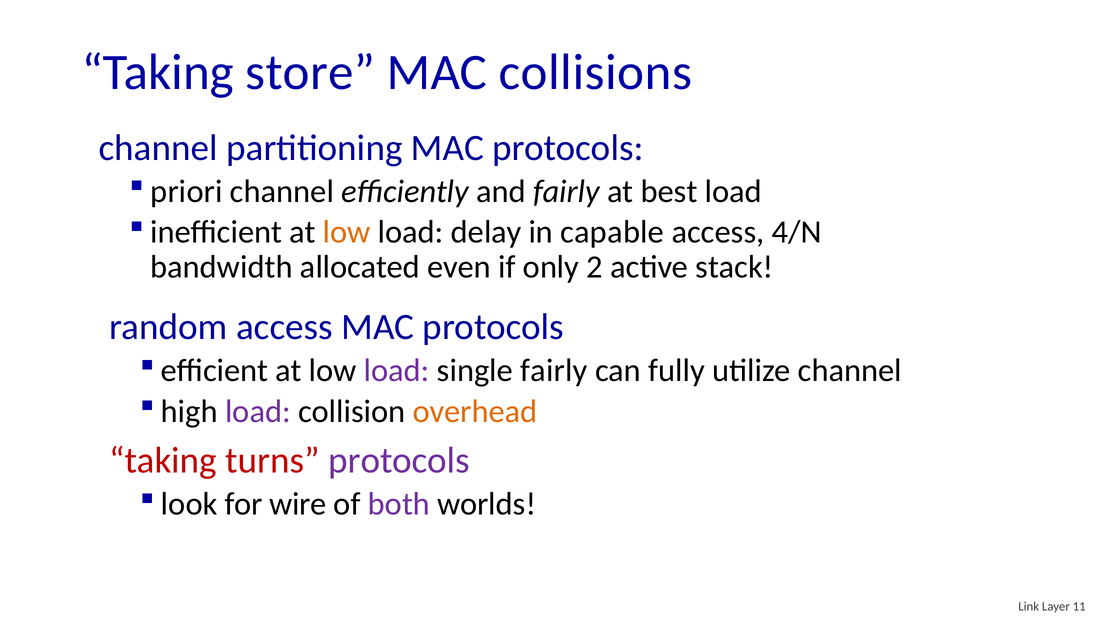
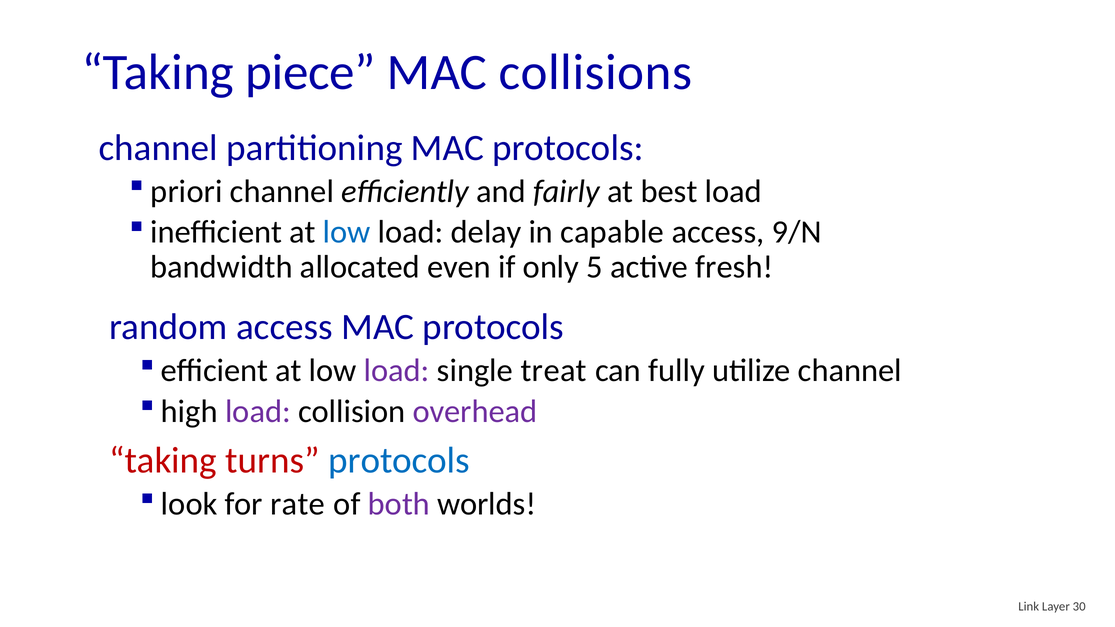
store: store -> piece (311, 73)
low colour: orange -> blue (347, 232)
4/N: 4/N -> 9/N (797, 232)
2: 2 -> 5 (595, 267)
stack: stack -> fresh (734, 267)
single fairly: fairly -> treat (554, 371)
overhead colour: orange -> purple (475, 412)
protocols colour: purple -> blue (399, 461)
wire: wire -> rate (298, 504)
11: 11 -> 30 (1079, 607)
